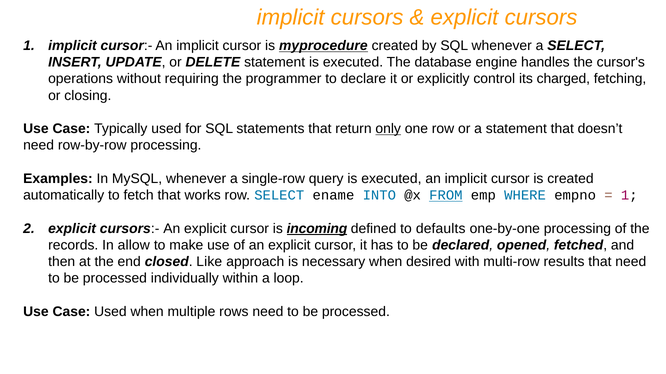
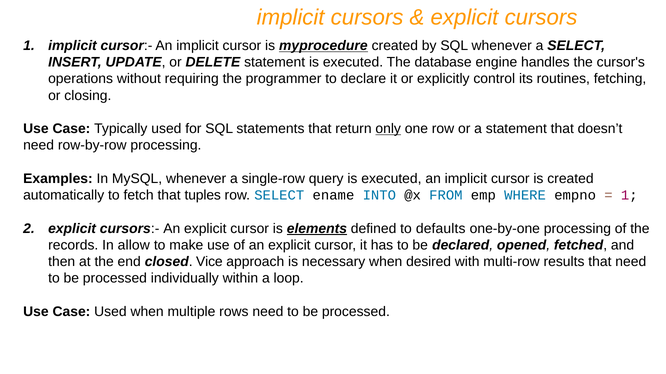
charged: charged -> routines (563, 79)
works: works -> tuples (203, 196)
FROM underline: present -> none (446, 196)
incoming: incoming -> elements (317, 229)
Like: Like -> Vice (209, 262)
